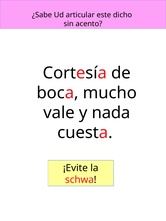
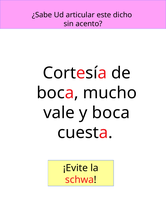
y nada: nada -> boca (111, 113)
